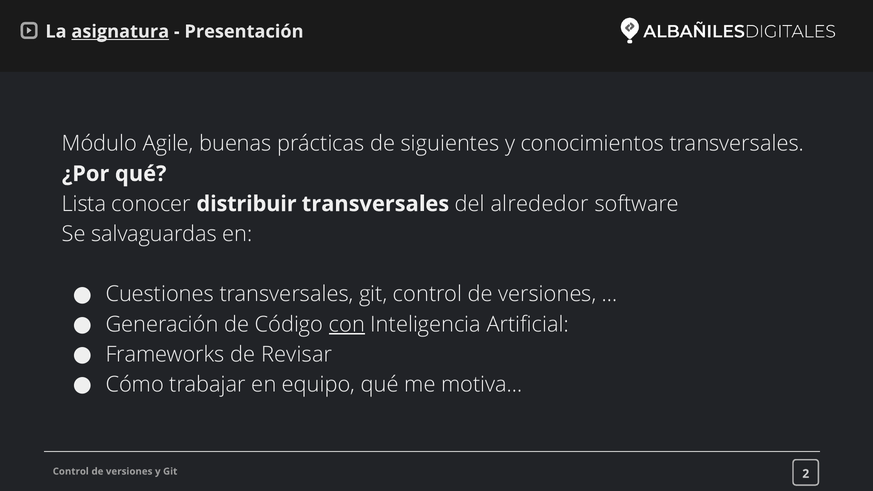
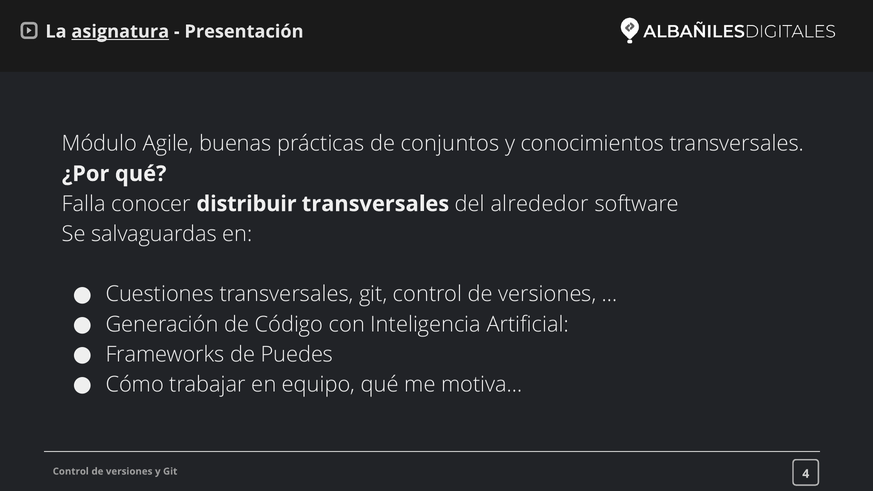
siguientes: siguientes -> conjuntos (450, 144)
Lista: Lista -> Falla (84, 204)
con underline: present -> none (347, 324)
Revisar: Revisar -> Puedes (297, 355)
2: 2 -> 4 (806, 474)
